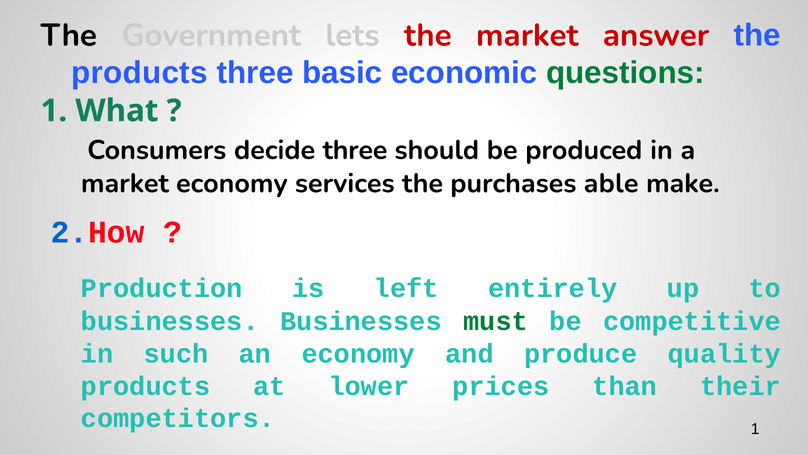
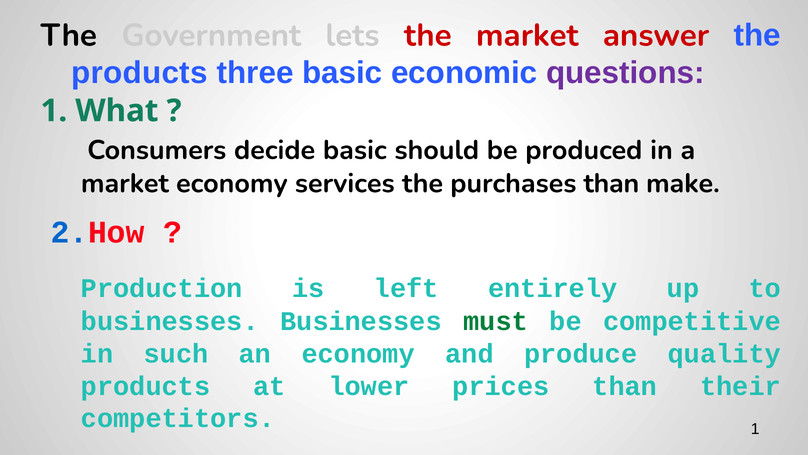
questions colour: green -> purple (625, 73)
decide three: three -> basic (355, 150)
purchases able: able -> than (611, 183)
